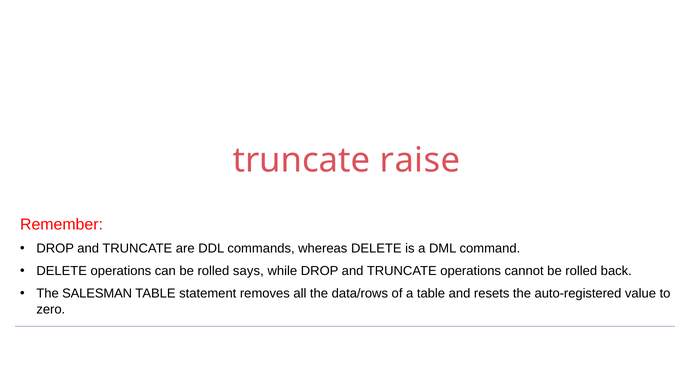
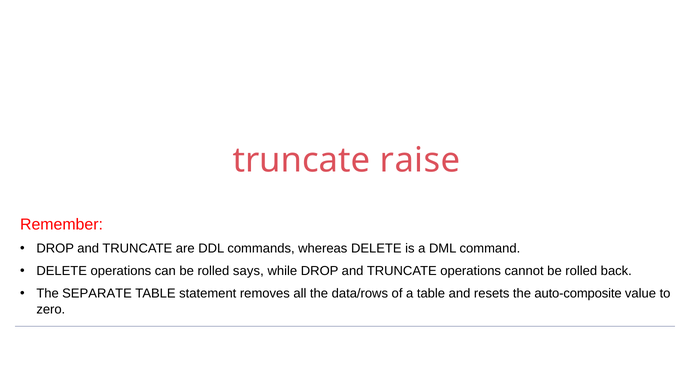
SALESMAN: SALESMAN -> SEPARATE (97, 294)
auto-registered: auto-registered -> auto-composite (578, 294)
